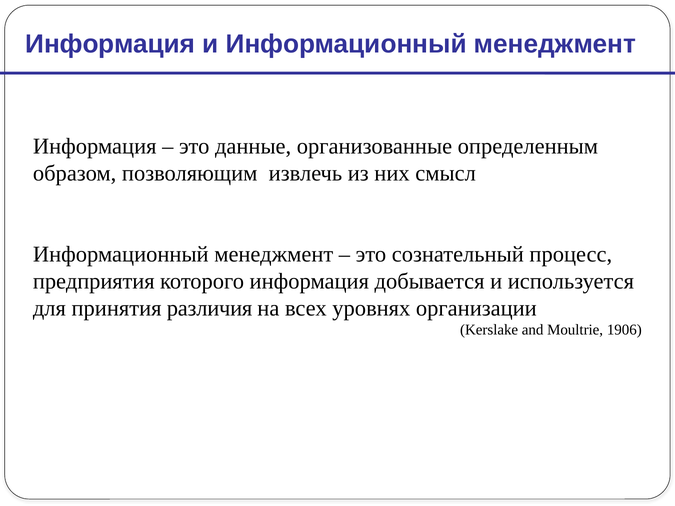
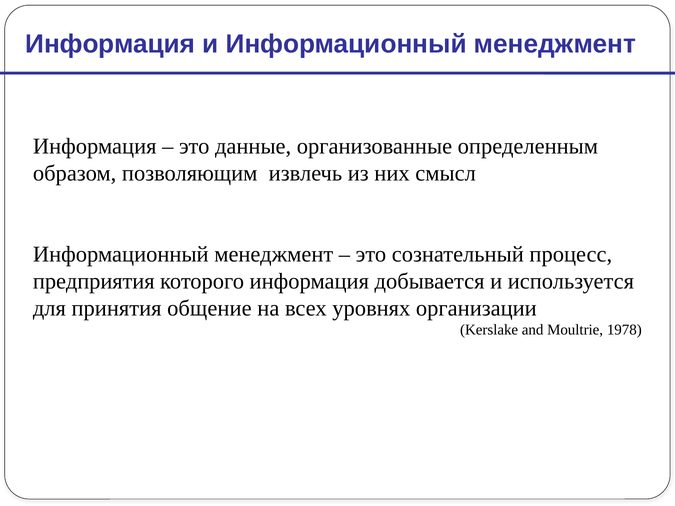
различия: различия -> общение (209, 308)
1906: 1906 -> 1978 (624, 330)
